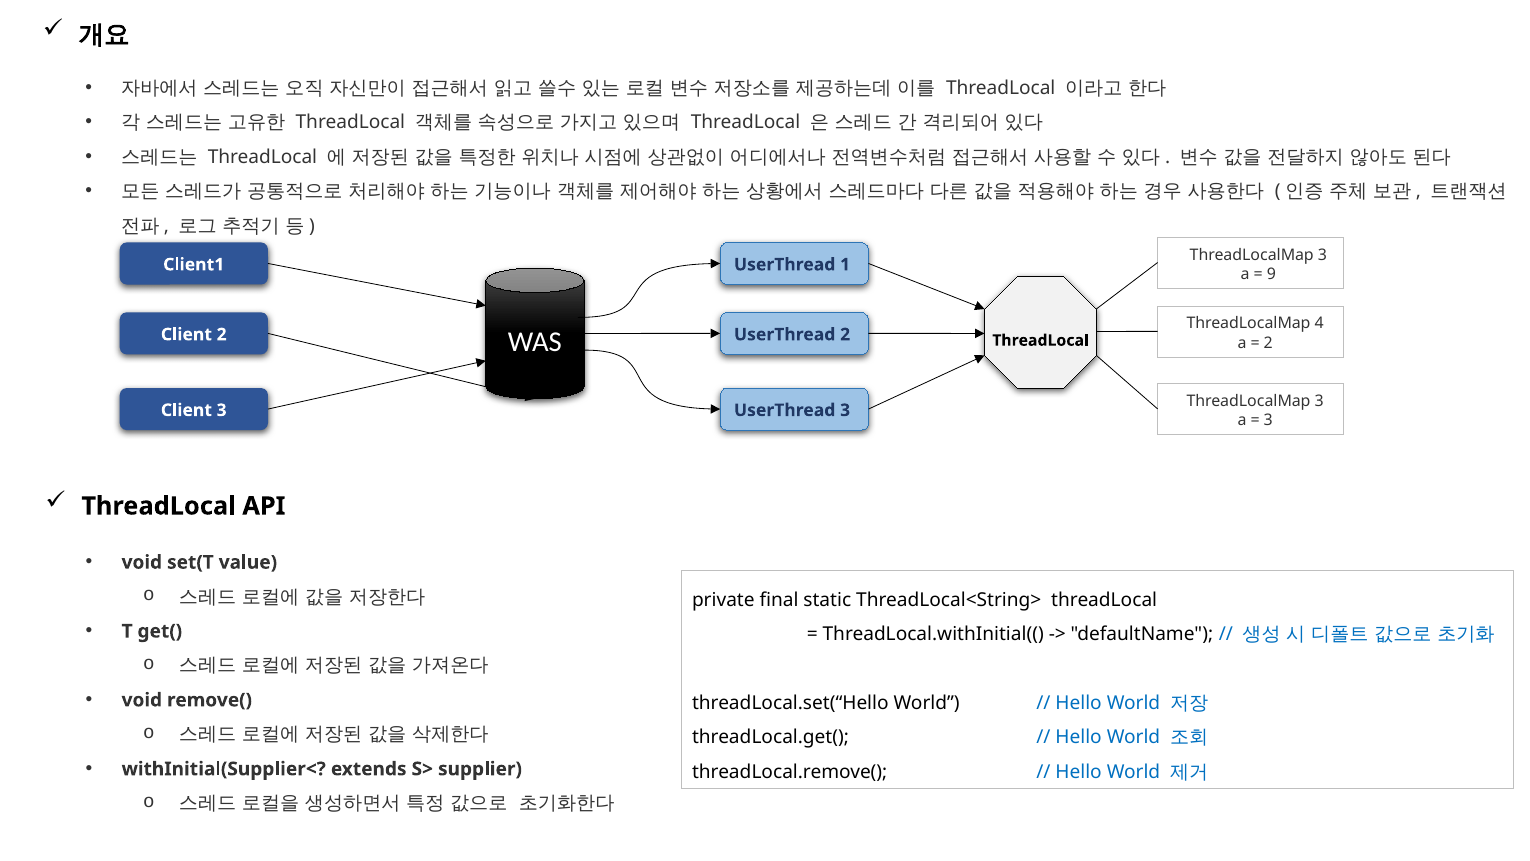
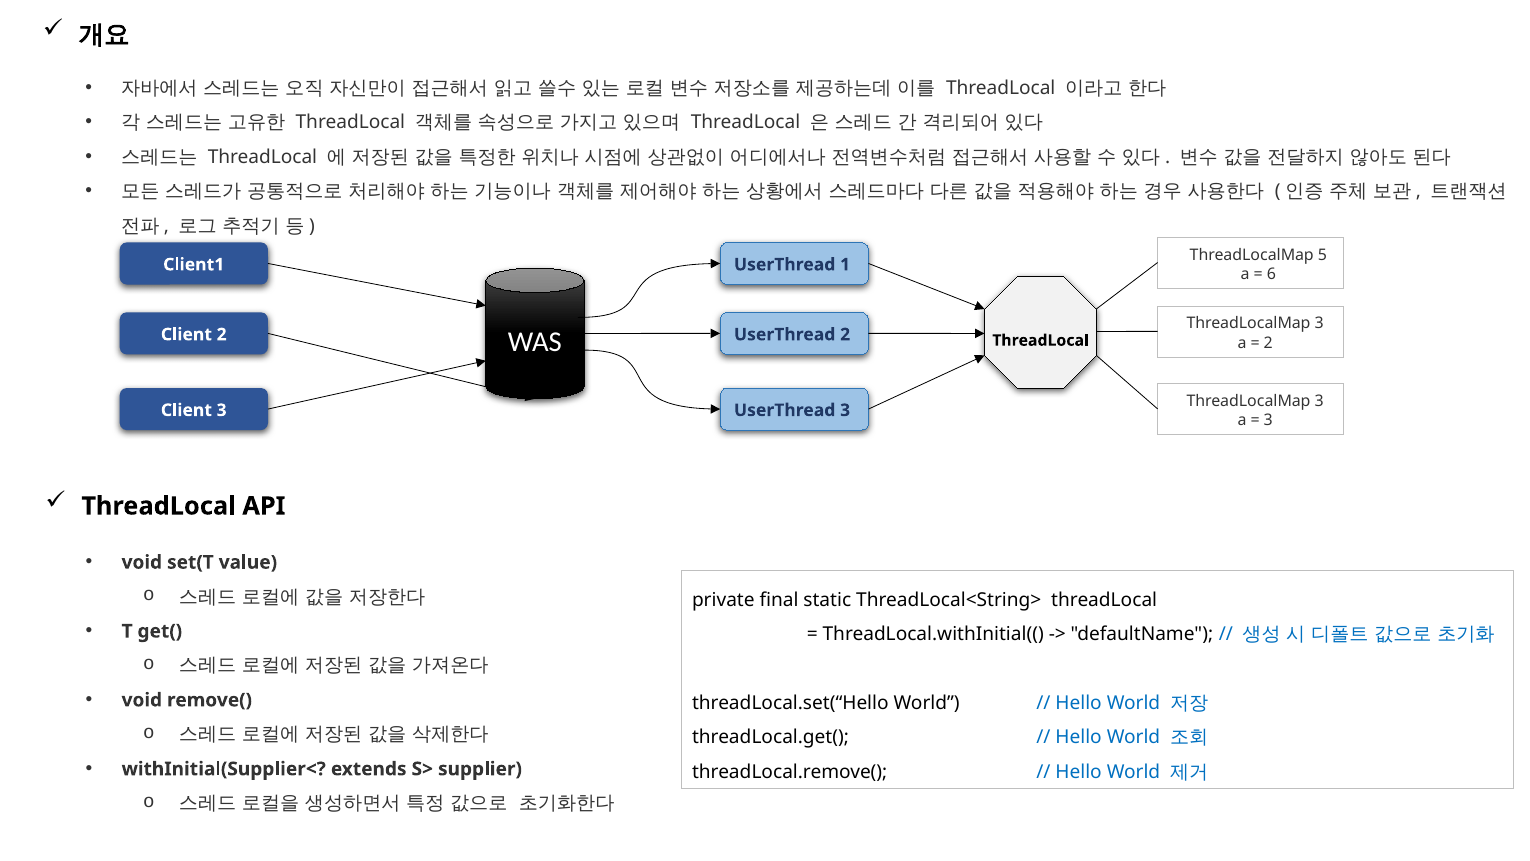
3: 3 -> 5 (1322, 255)
9: 9 -> 6 (1271, 274)
4: 4 -> 3 (1319, 324)
